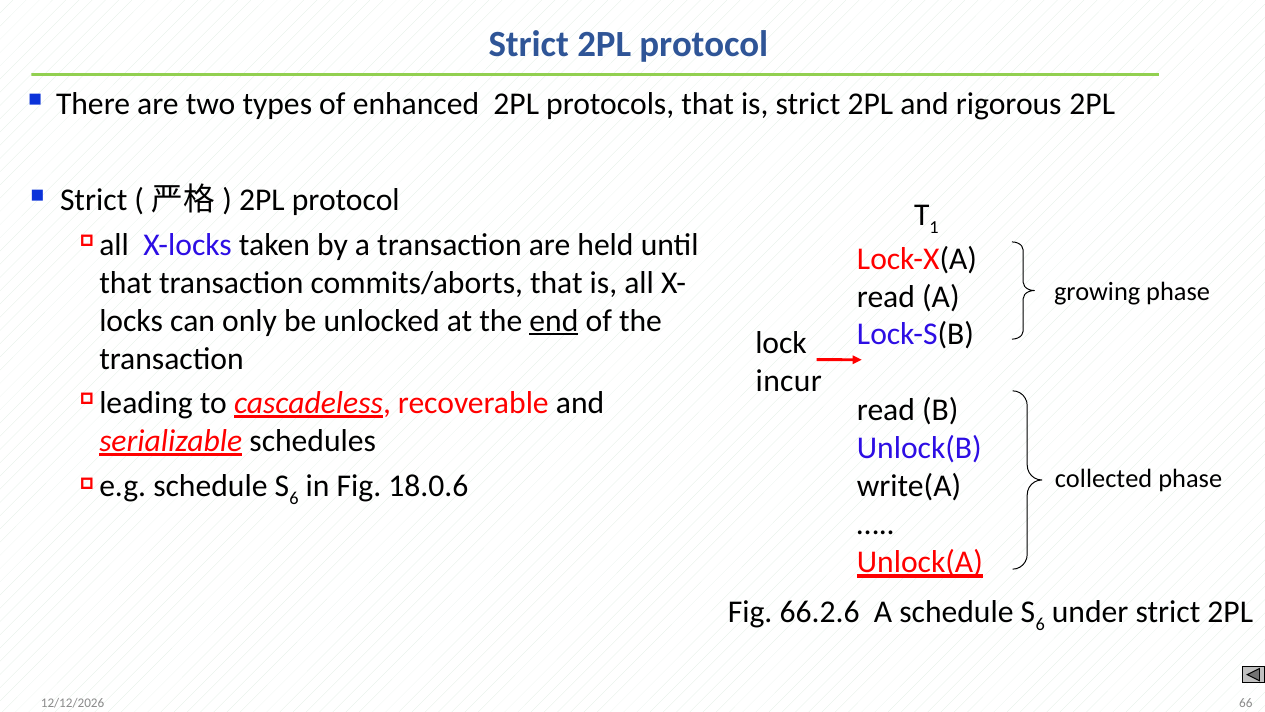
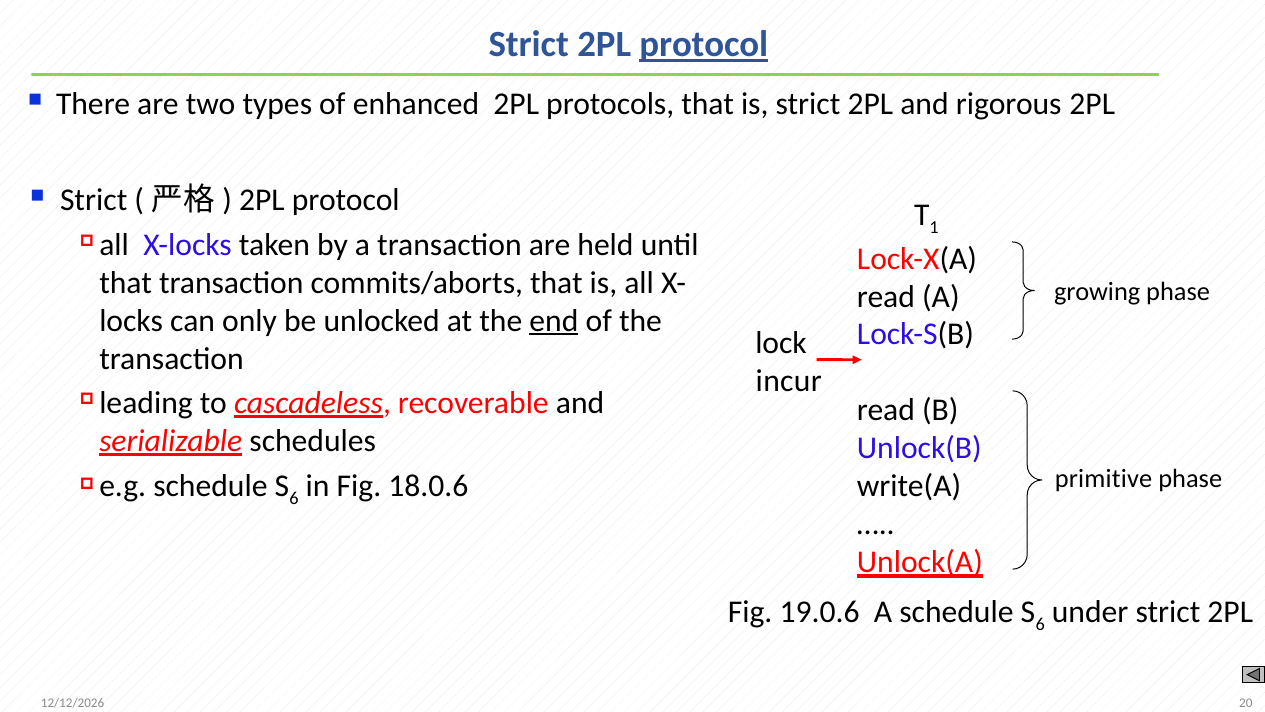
protocol underline: none -> present (704, 45)
collected: collected -> primitive (1103, 478)
66.2.6: 66.2.6 -> 19.0.6 (820, 612)
66: 66 -> 20 (1246, 702)
